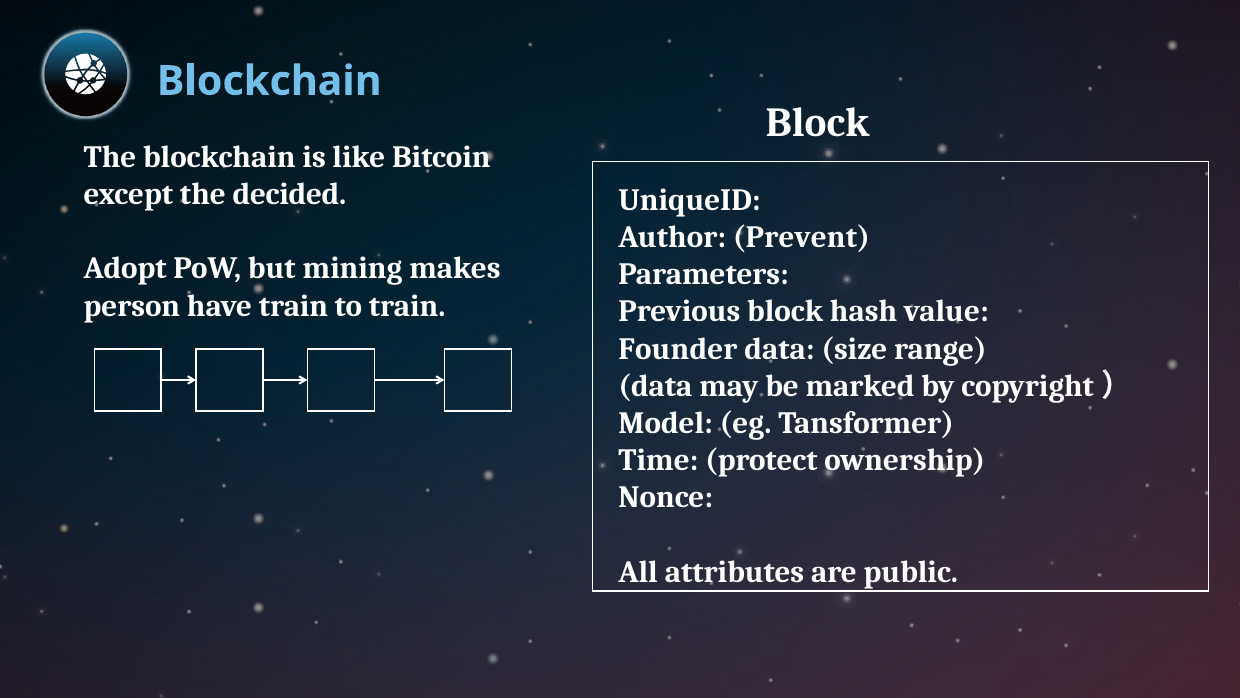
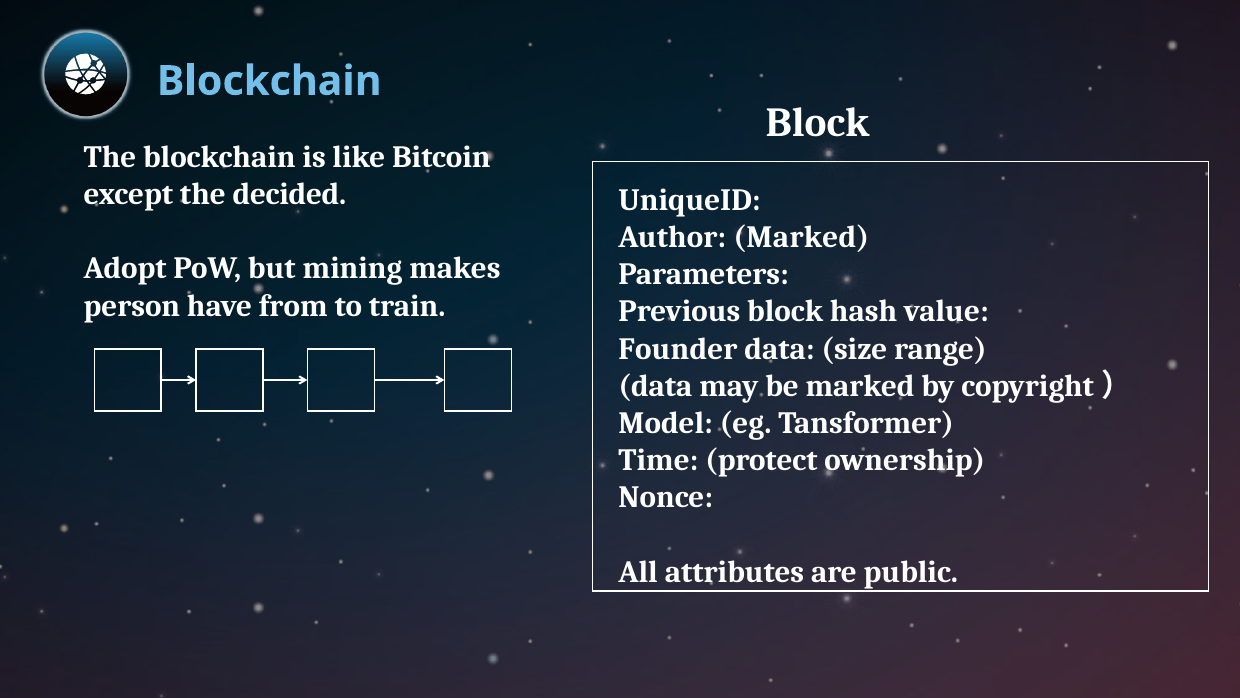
Author Prevent: Prevent -> Marked (801, 237)
have train: train -> from (293, 306)
